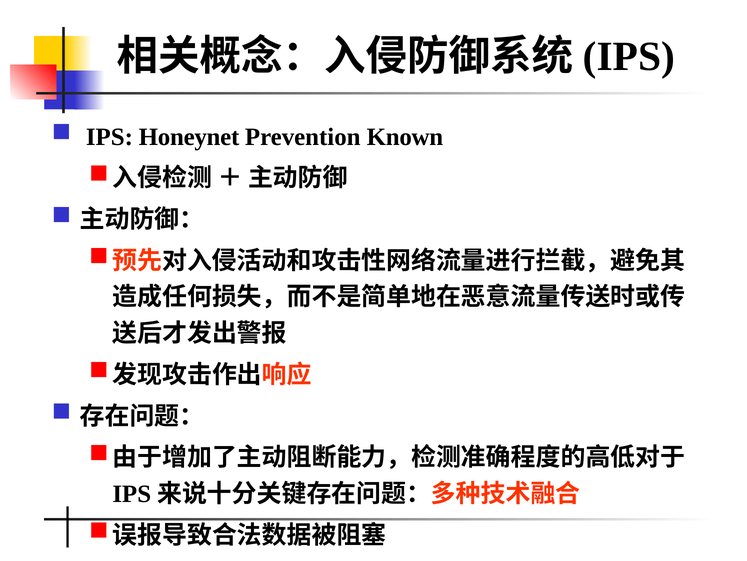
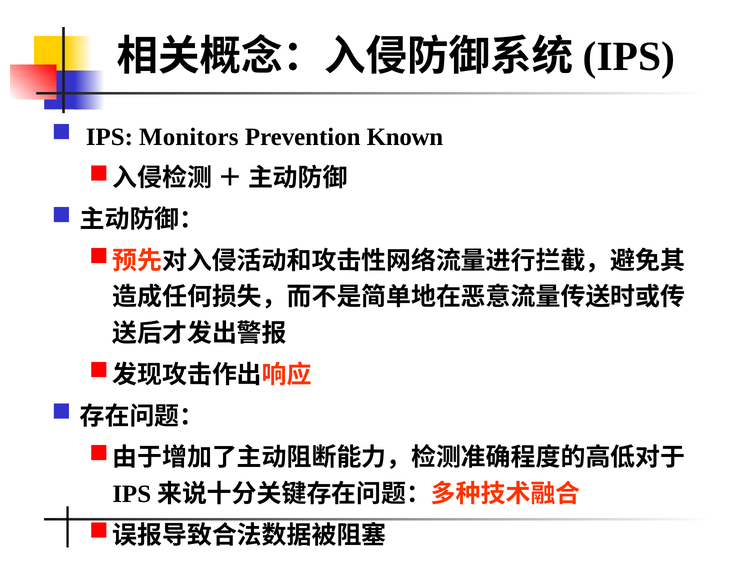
Honeynet: Honeynet -> Monitors (189, 137)
